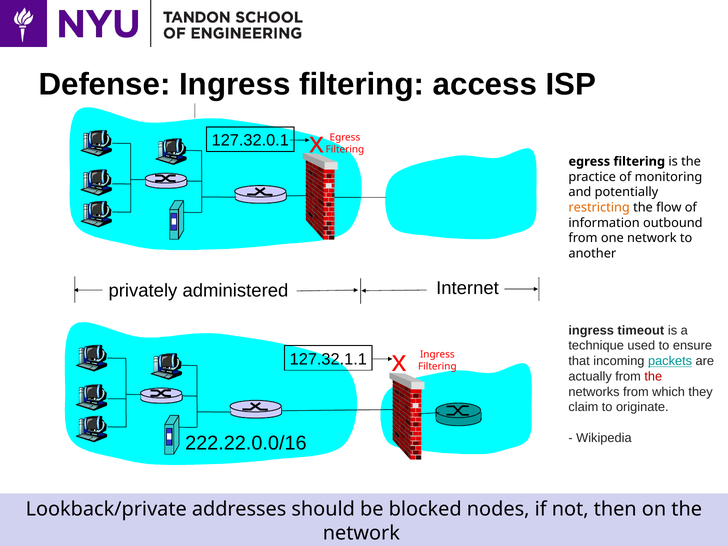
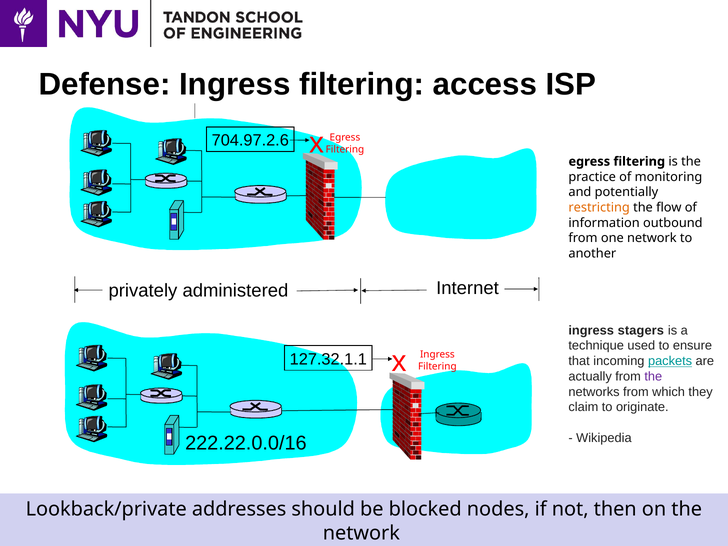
127.32.0.1: 127.32.0.1 -> 704.97.2.6 (250, 140)
timeout: timeout -> stagers (641, 330)
the colour: red -> purple (653, 376)
